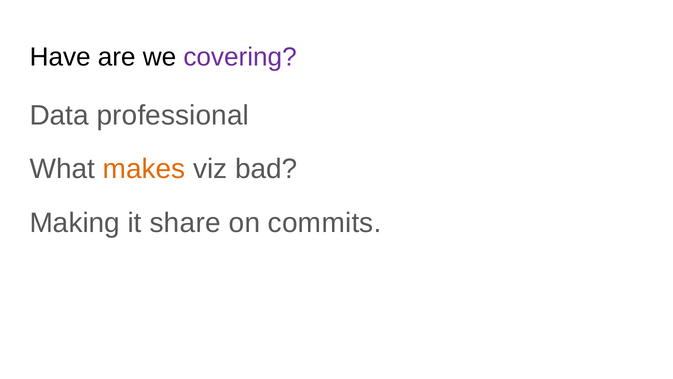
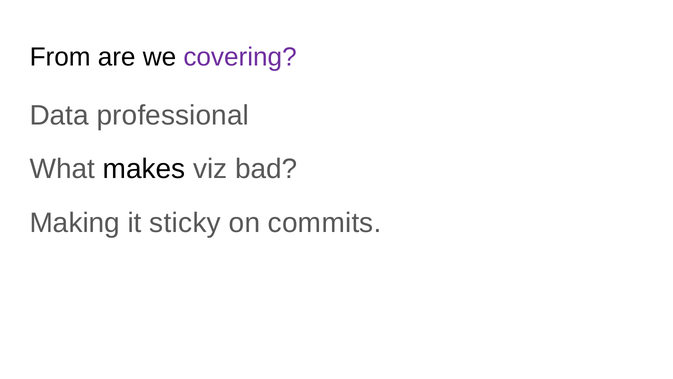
Have: Have -> From (60, 57)
makes colour: orange -> black (144, 169)
share: share -> sticky (185, 223)
